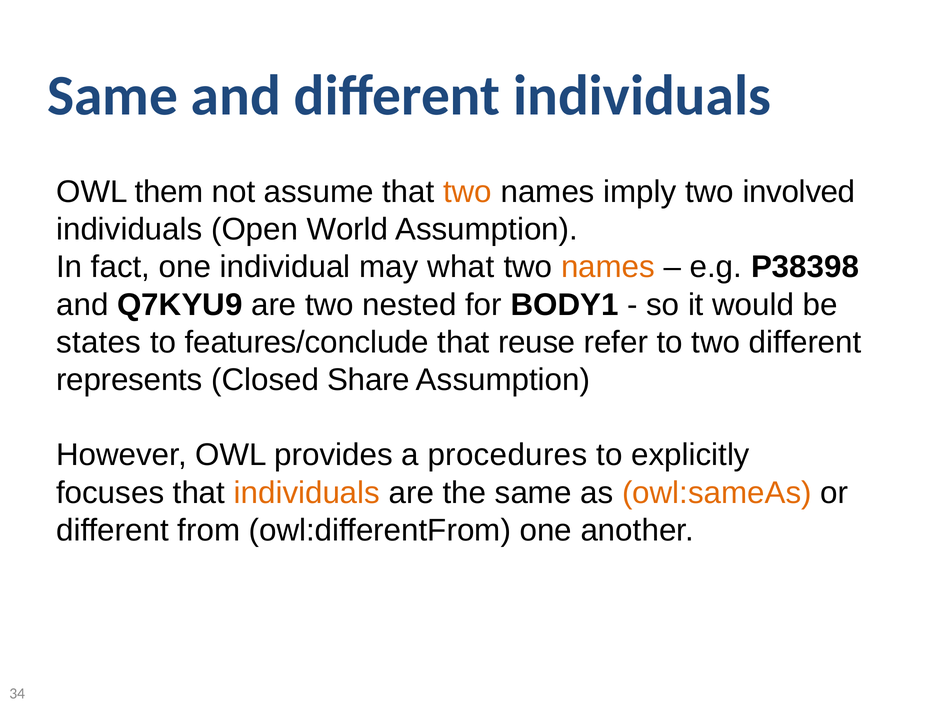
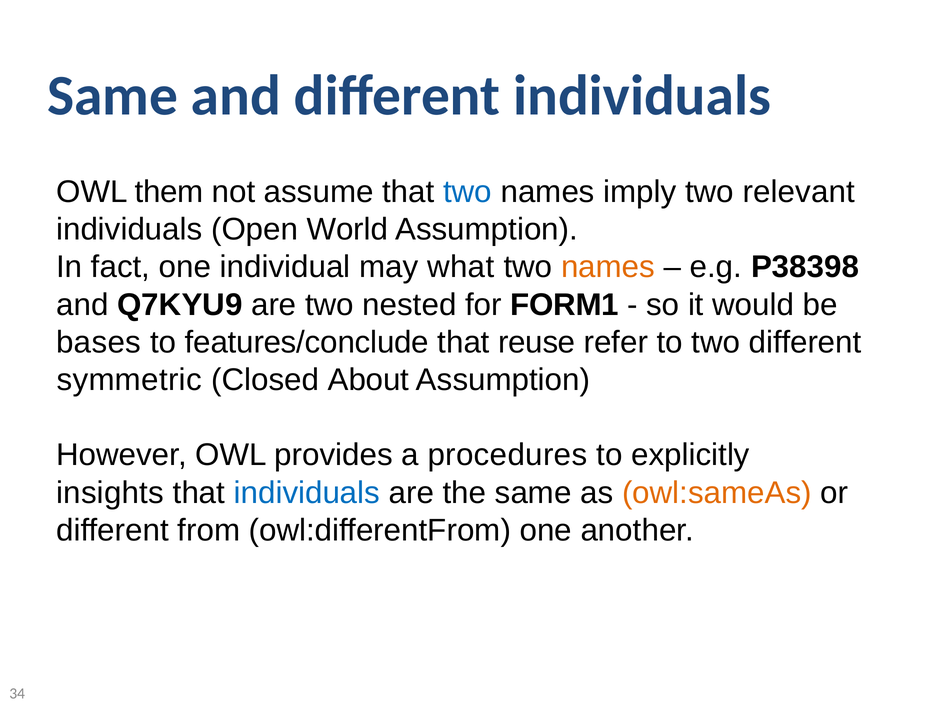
two colour: orange -> blue (468, 192)
involved: involved -> relevant (799, 192)
BODY1: BODY1 -> FORM1 (565, 305)
states: states -> bases (99, 342)
represents: represents -> symmetric (129, 380)
Share: Share -> About (368, 380)
focuses: focuses -> insights (110, 493)
individuals colour: orange -> blue (307, 493)
